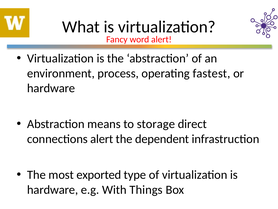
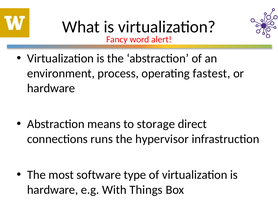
connections alert: alert -> runs (102, 139)
dependent: dependent -> hypervisor (162, 139)
exported: exported -> software (99, 174)
